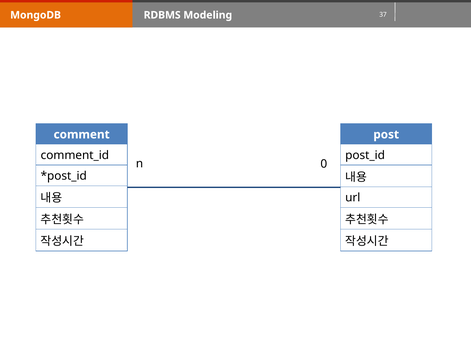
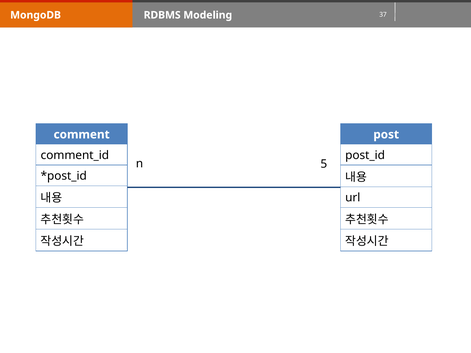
0: 0 -> 5 (324, 164)
